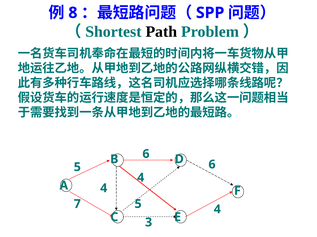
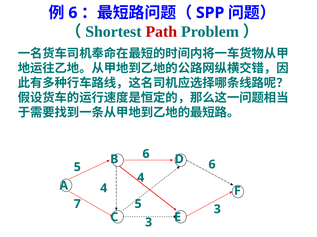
8: 8 -> 6 (73, 13)
Path colour: black -> red (161, 32)
5 4: 4 -> 3 (217, 210)
